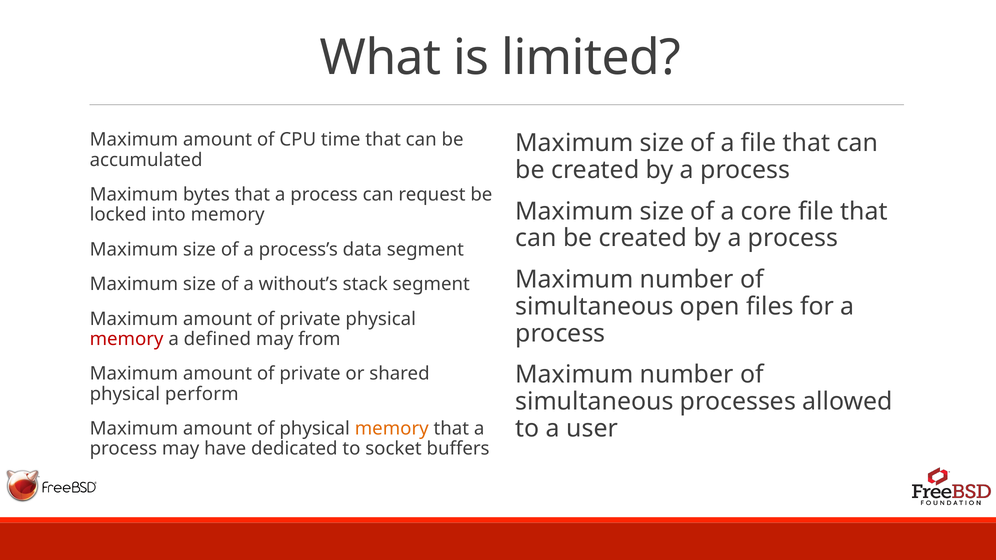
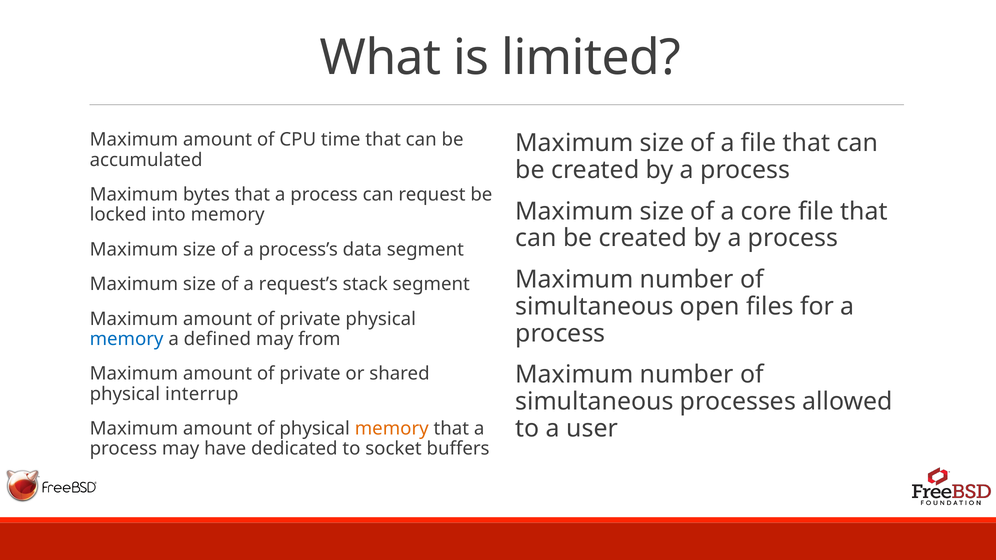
without’s: without’s -> request’s (298, 284)
memory colour: red -> blue (127, 339)
perform: perform -> interrup (202, 394)
